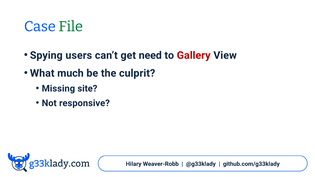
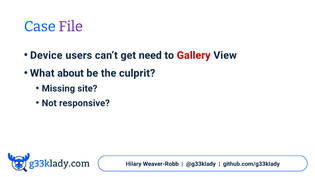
File colour: green -> purple (71, 26)
Spying: Spying -> Device (46, 55)
much: much -> about (70, 73)
